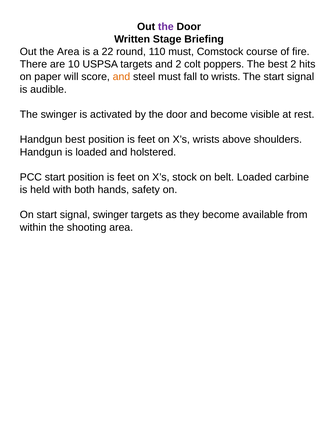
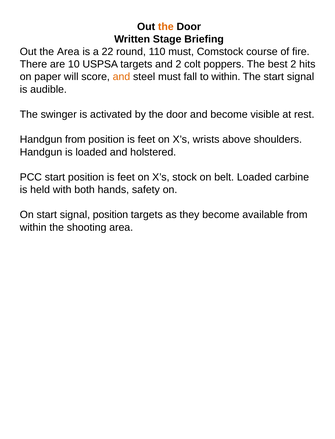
the colour: purple -> orange (166, 27)
to wrists: wrists -> within (226, 77)
Handgun best: best -> from (75, 140)
signal swinger: swinger -> position (110, 215)
